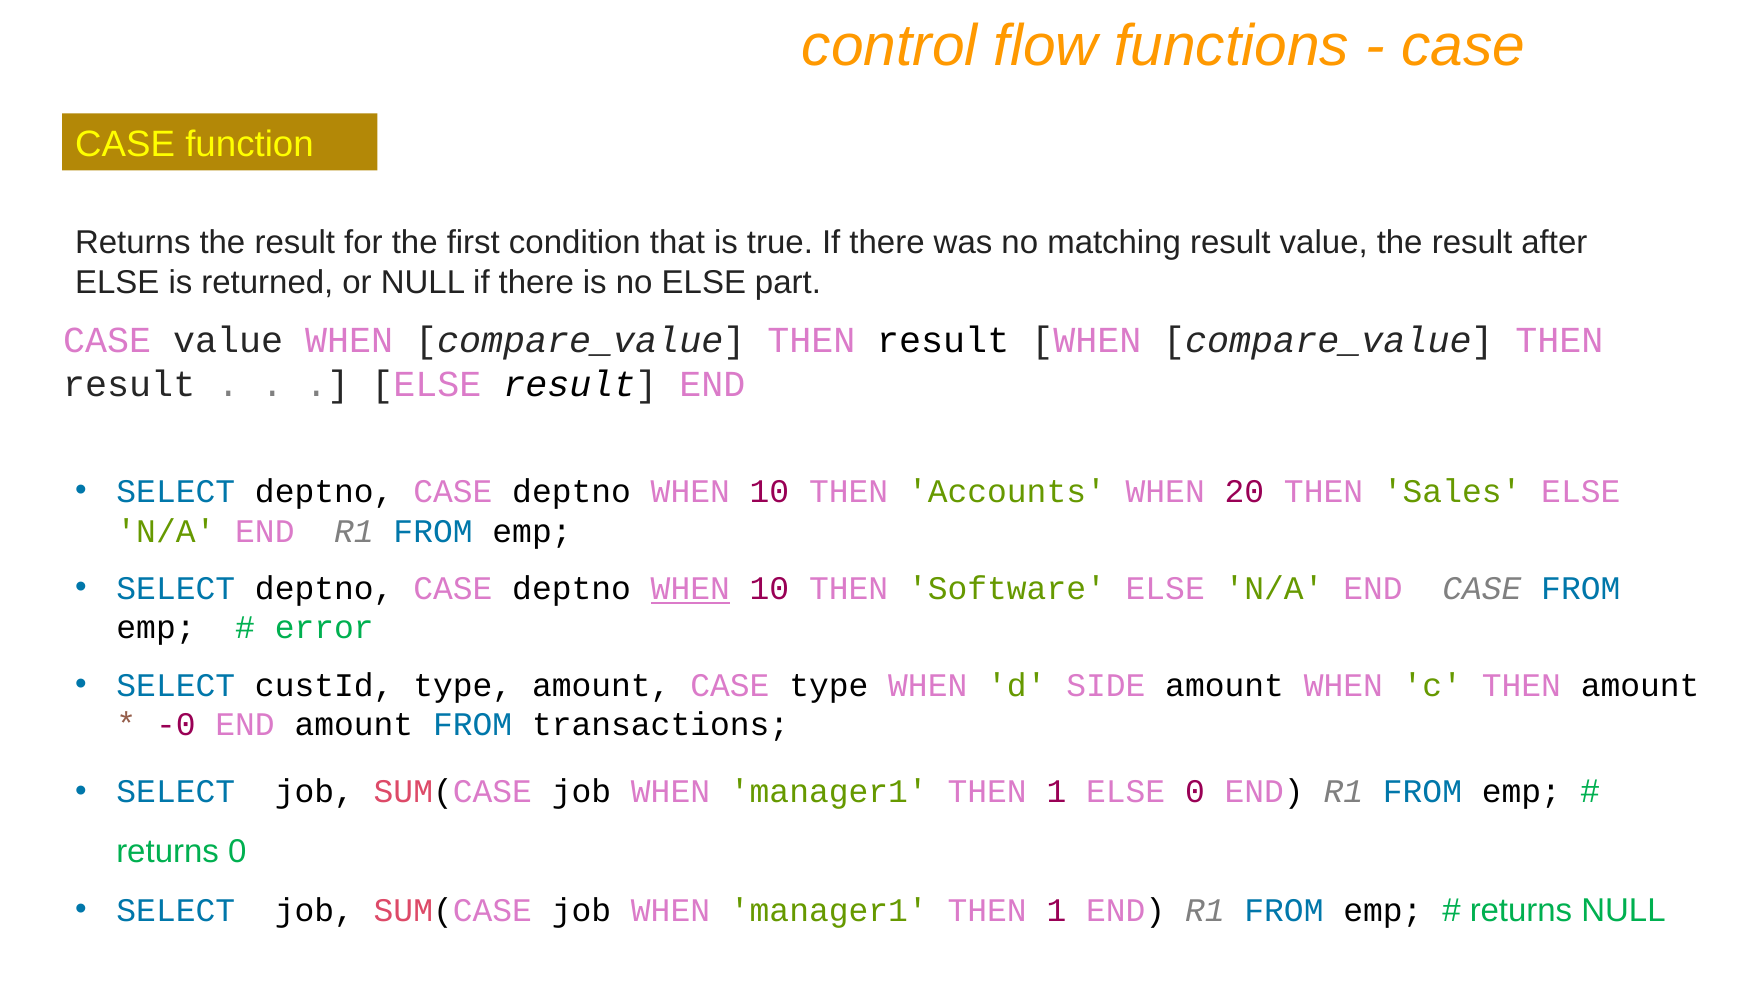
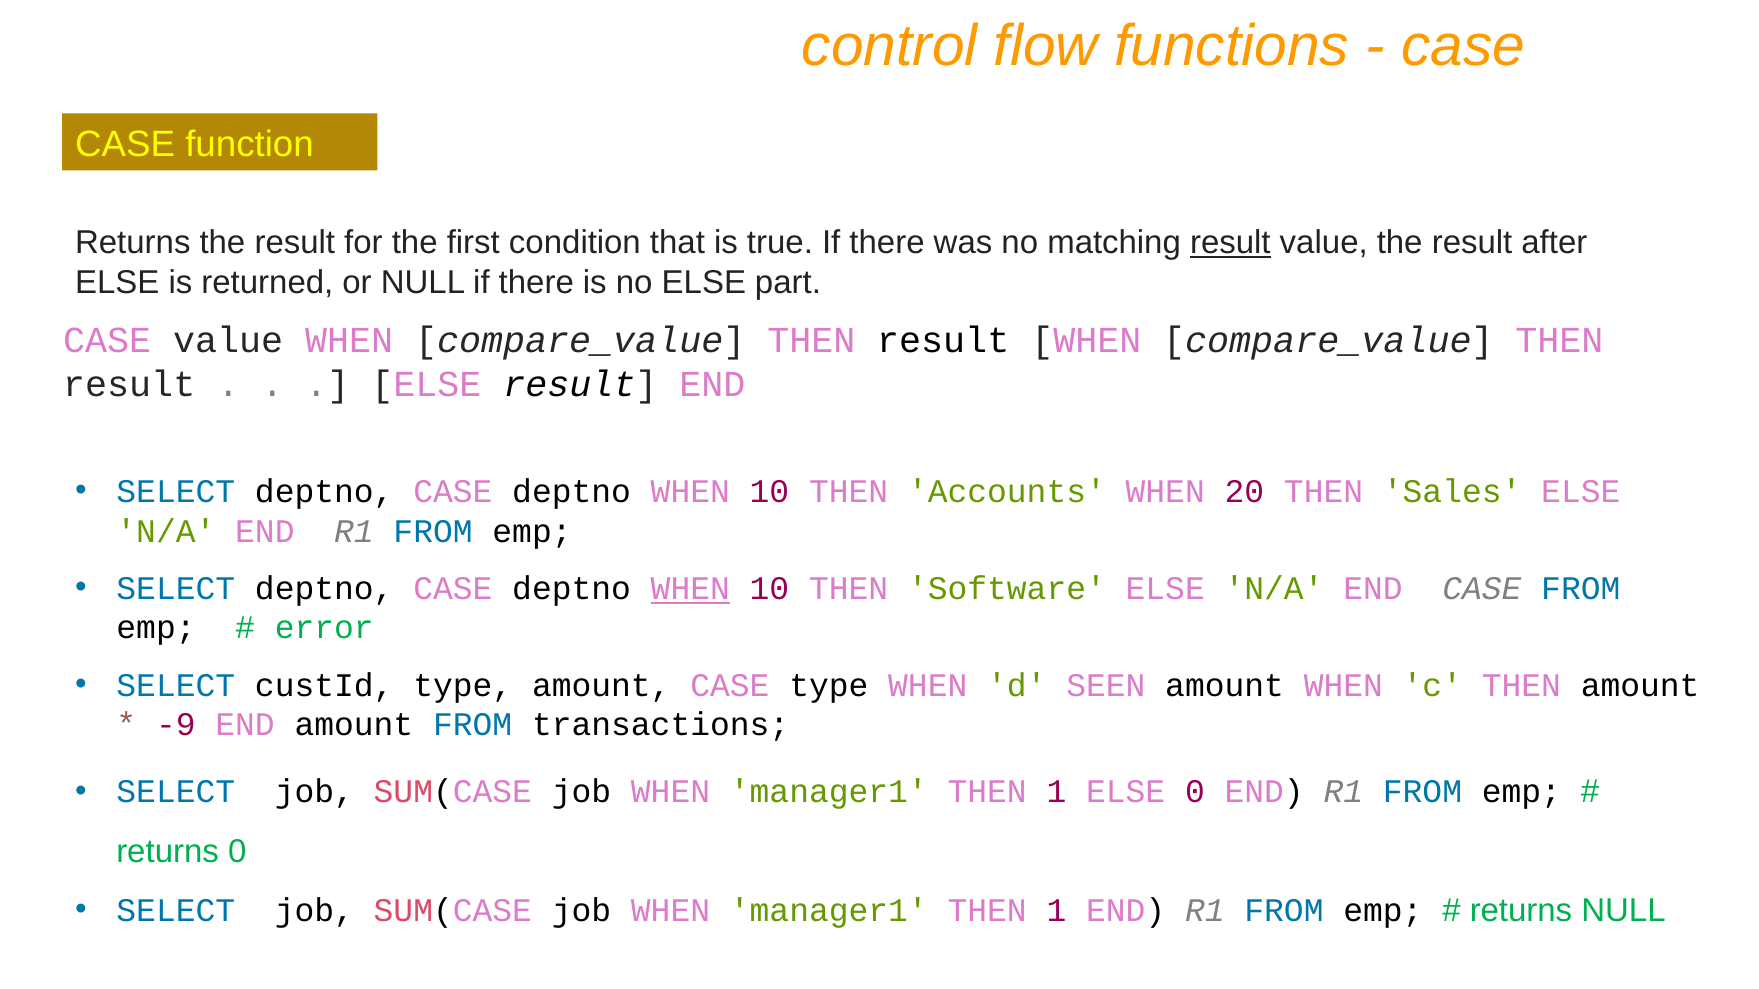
result underline: none -> present (1230, 243)
SIDE: SIDE -> SEEN (1106, 686)
-0: -0 -> -9 (176, 725)
